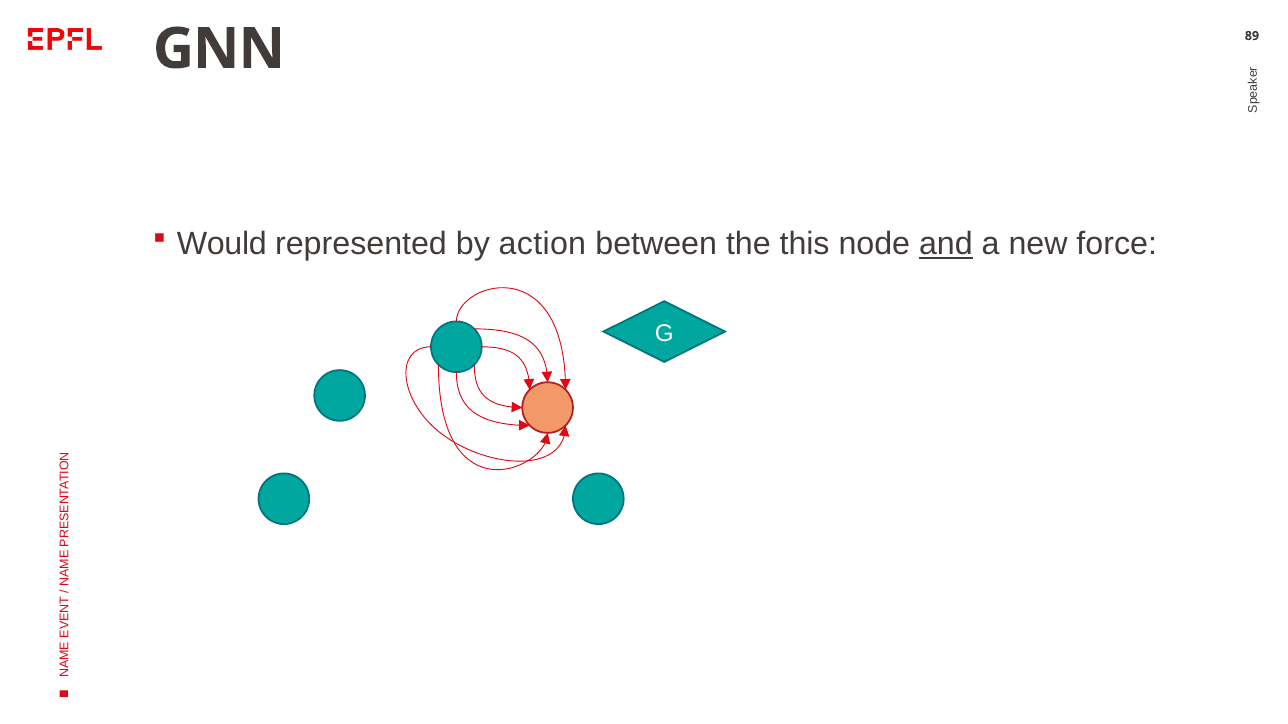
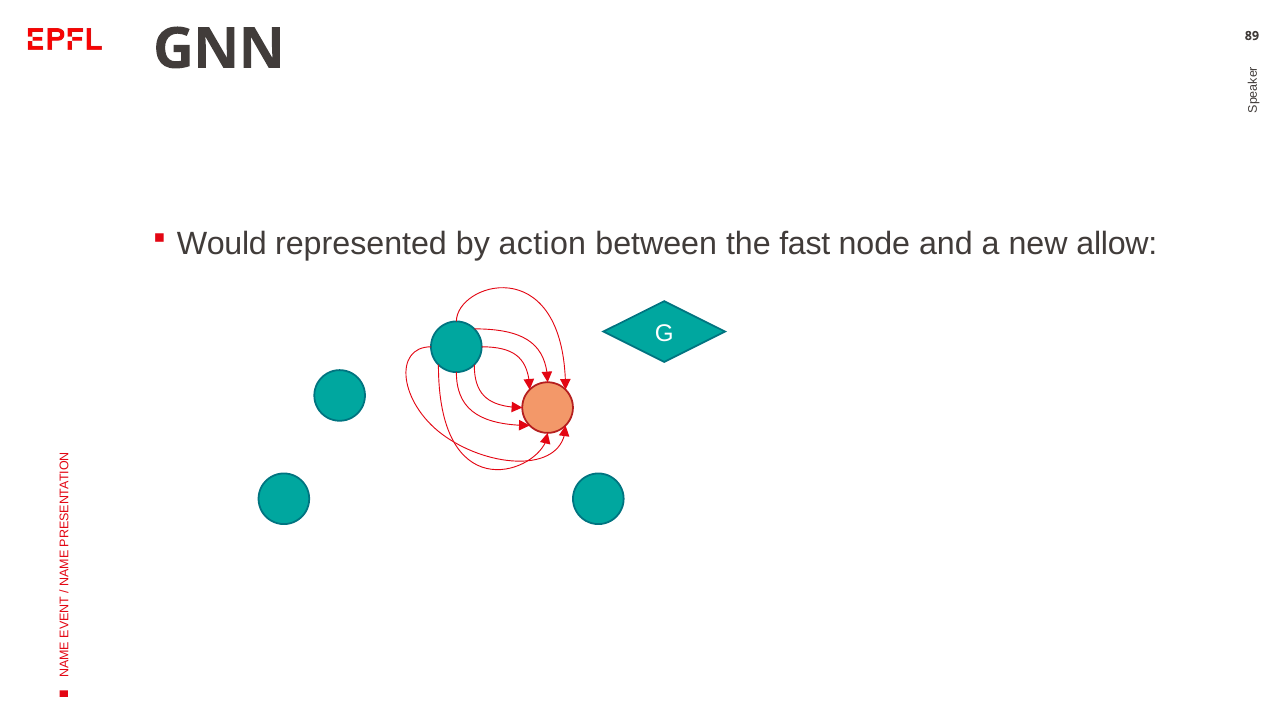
this: this -> fast (805, 244)
and underline: present -> none (946, 244)
force: force -> allow (1117, 244)
